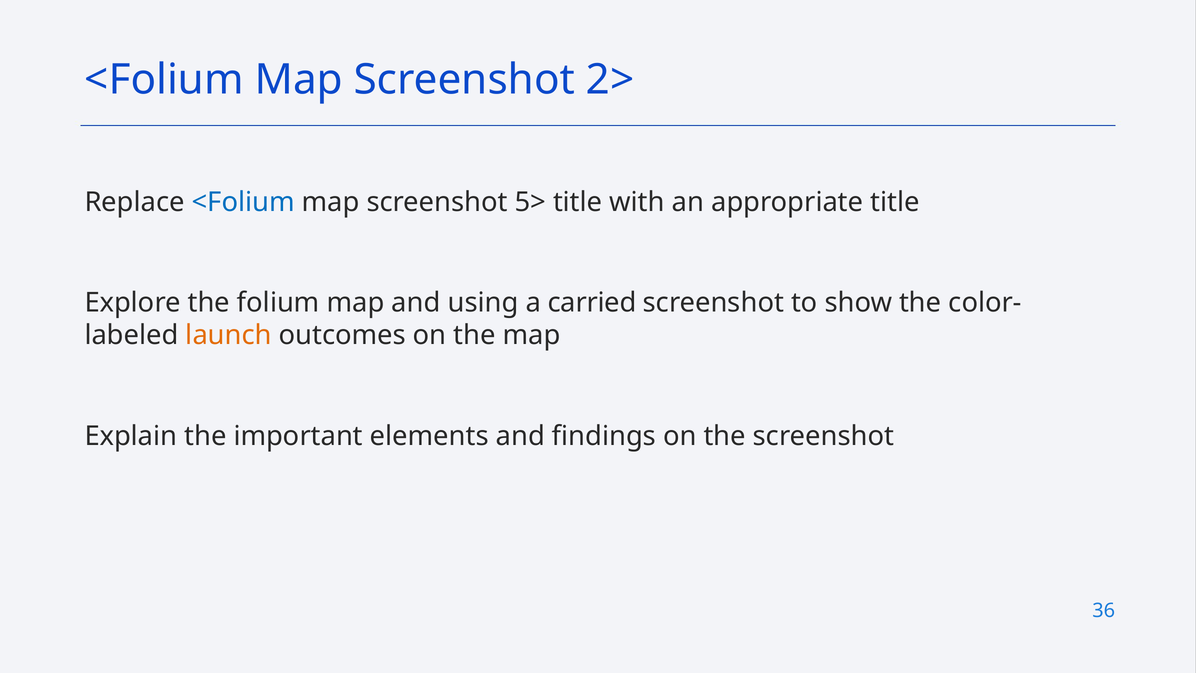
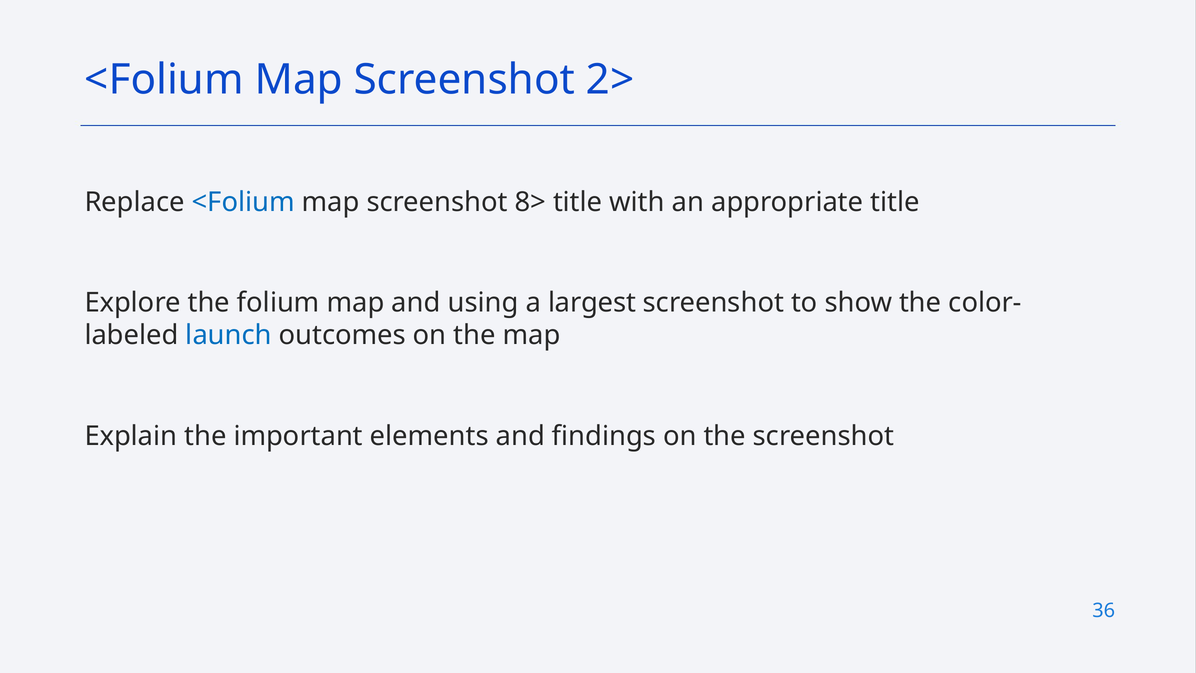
5>: 5> -> 8> (530, 202)
carried: carried -> largest (592, 302)
launch colour: orange -> blue (229, 335)
